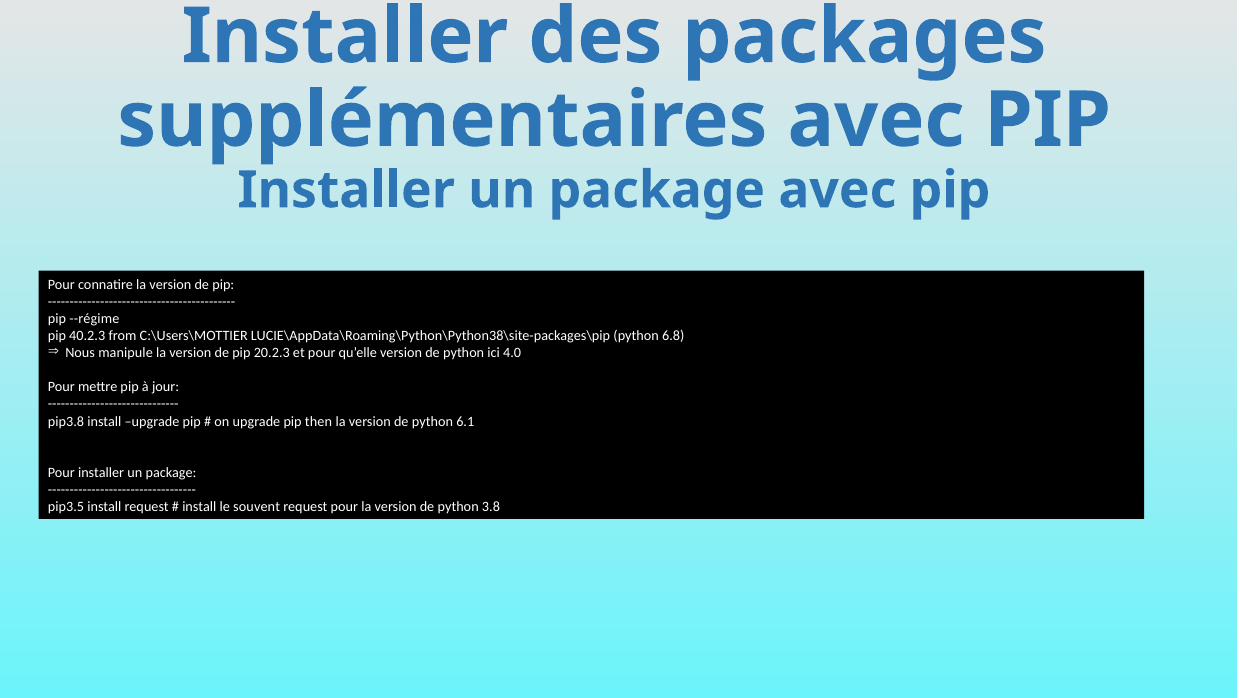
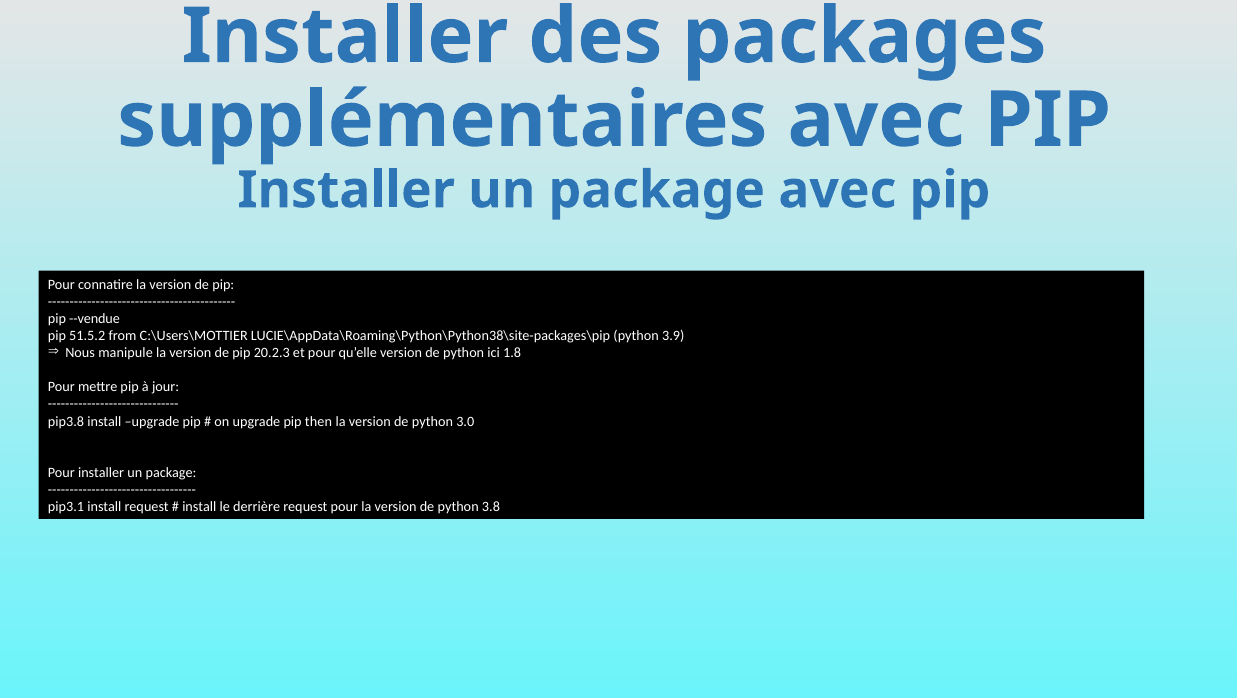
--régime: --régime -> --vendue (95, 319)
40.2.3: 40.2.3 -> 51.5.2 (87, 336)
6.8: 6.8 -> 3.9 (673, 336)
4.0: 4.0 -> 1.8 (512, 353)
6.1: 6.1 -> 3.0 (465, 421)
pip3.5: pip3.5 -> pip3.1 (66, 506)
souvent: souvent -> derrière (257, 506)
